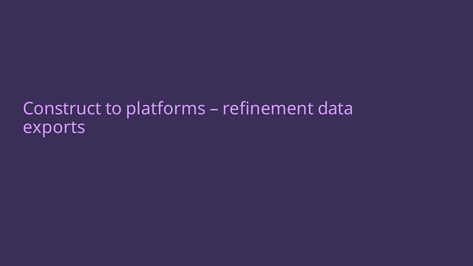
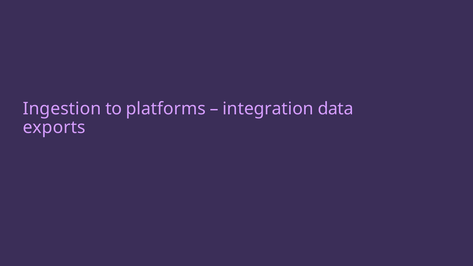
Construct: Construct -> Ingestion (62, 109)
refinement: refinement -> integration (268, 109)
